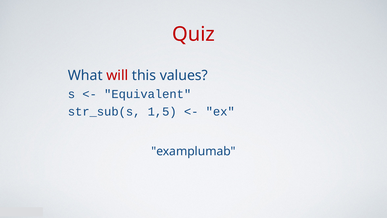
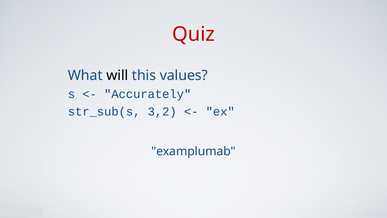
will colour: red -> black (117, 75)
Equivalent: Equivalent -> Accurately (148, 94)
1,5: 1,5 -> 3,2 (162, 112)
